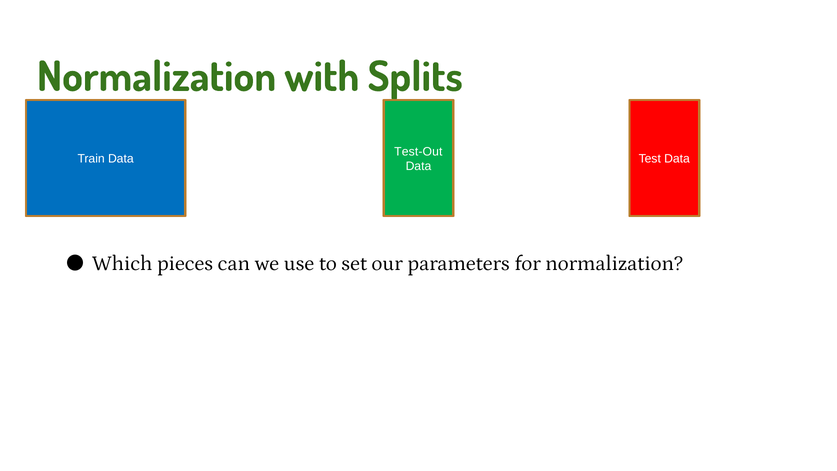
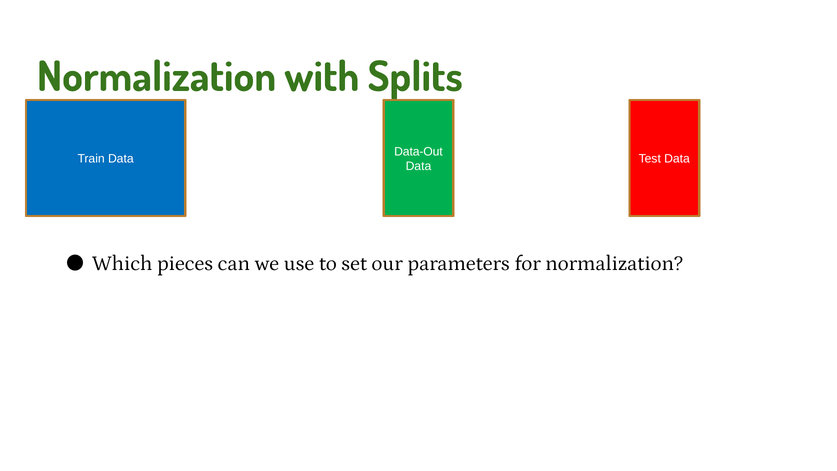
Test-Out: Test-Out -> Data-Out (418, 152)
